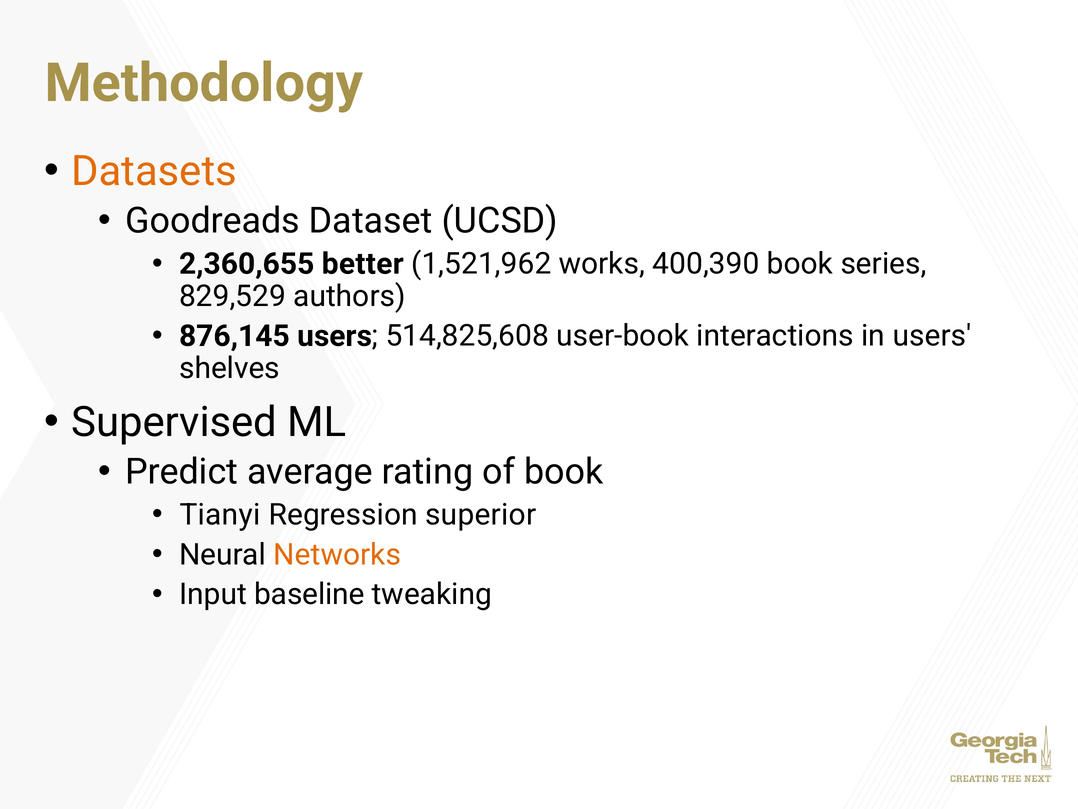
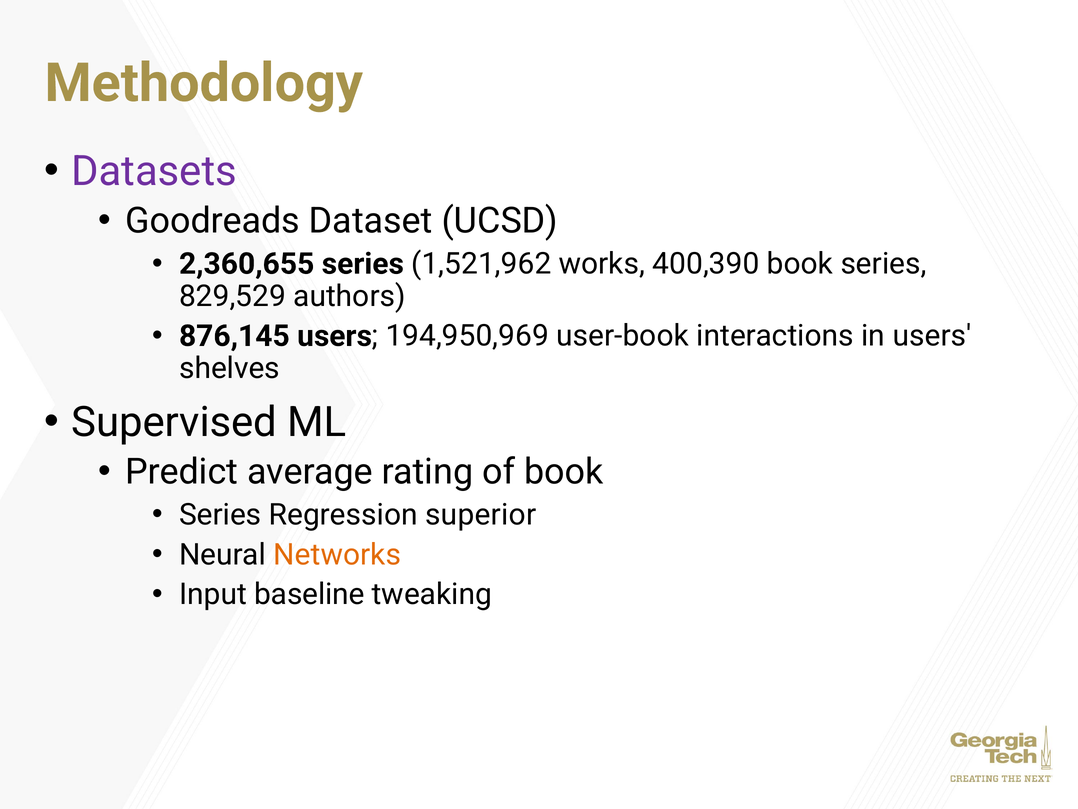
Datasets colour: orange -> purple (154, 171)
2,360,655 better: better -> series (363, 264)
514,825,608: 514,825,608 -> 194,950,969 (467, 336)
Tianyi: Tianyi -> Series (220, 515)
